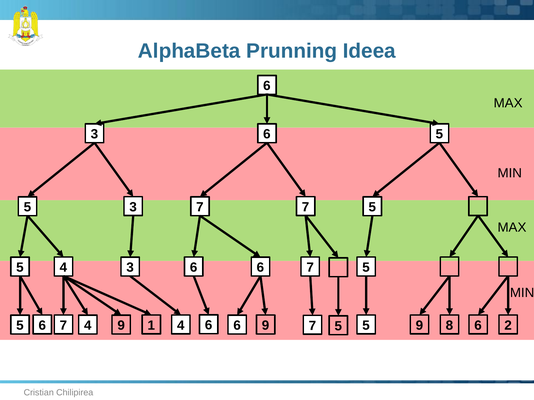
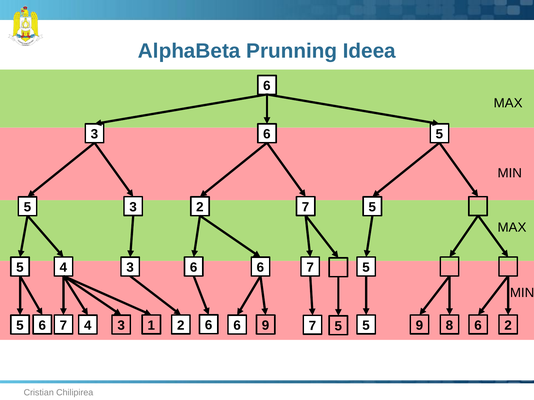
7: 7 -> 2 (200, 207)
7 4: 4 -> 2 (181, 326)
9: 9 -> 3 (121, 326)
